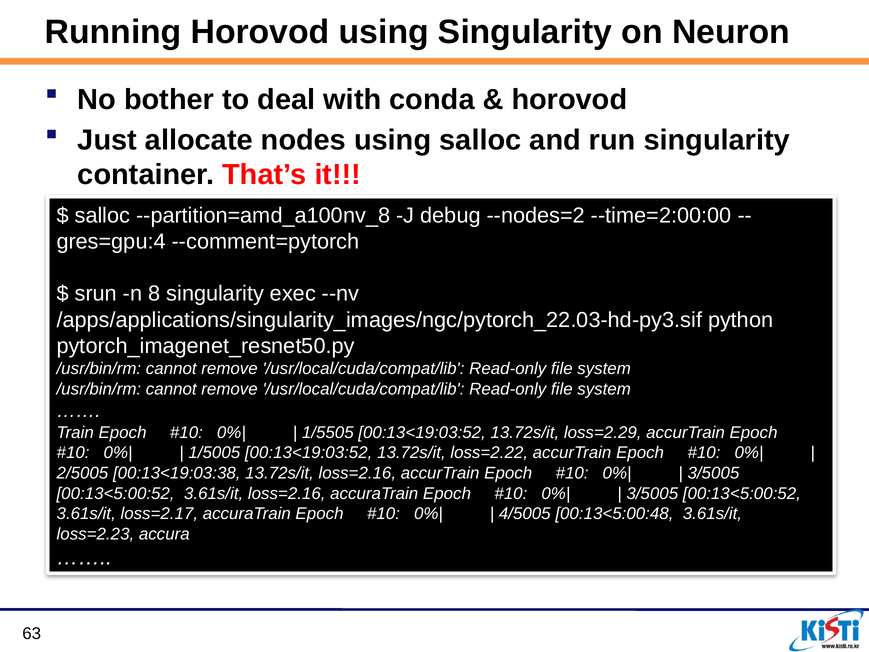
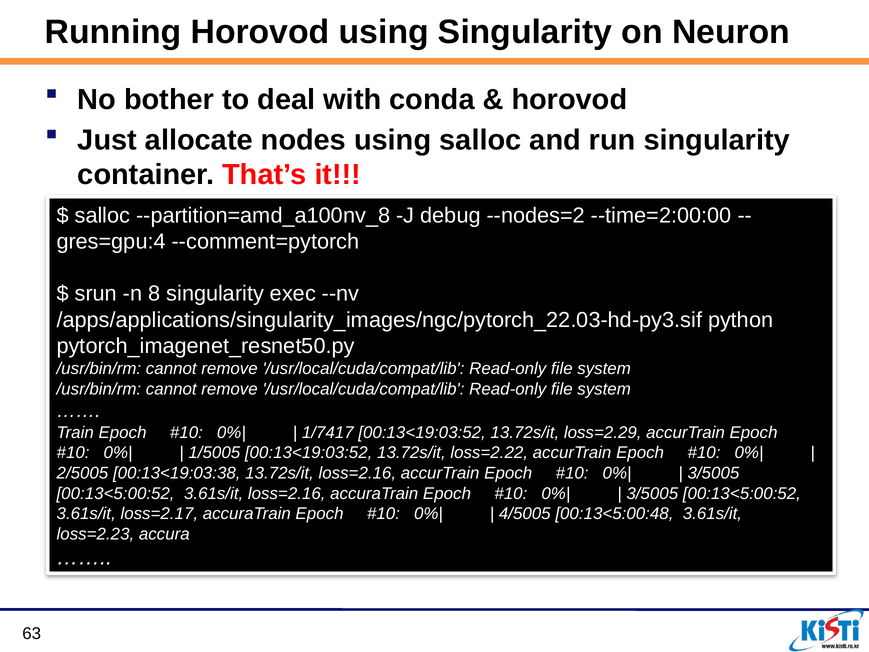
1/5505: 1/5505 -> 1/7417 (328, 432)
